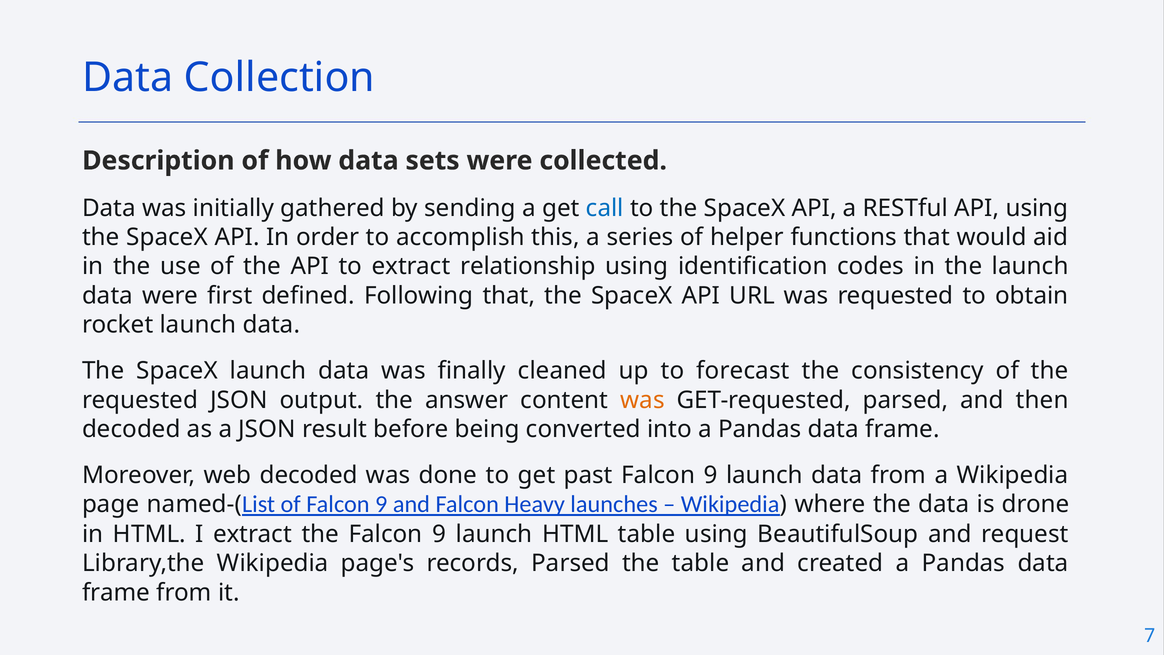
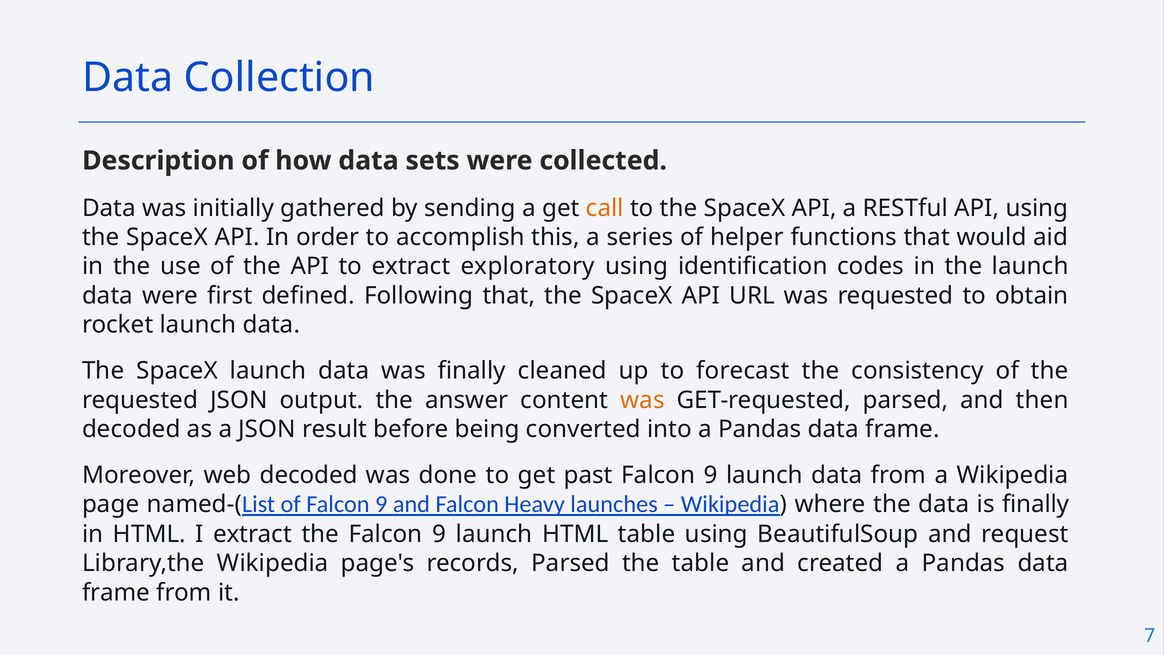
call colour: blue -> orange (605, 208)
relationship: relationship -> exploratory (528, 266)
is drone: drone -> finally (1036, 504)
